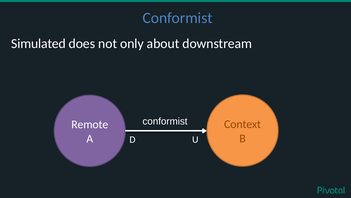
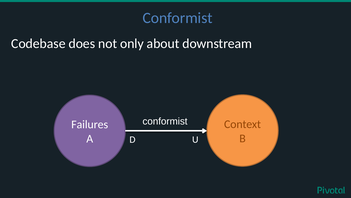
Simulated: Simulated -> Codebase (38, 43)
Remote: Remote -> Failures (90, 124)
